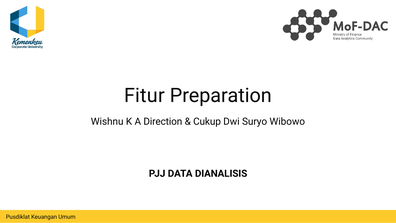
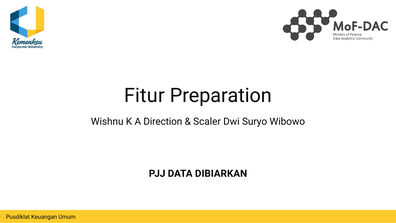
Cukup: Cukup -> Scaler (207, 121)
DIANALISIS: DIANALISIS -> DIBIARKAN (221, 173)
